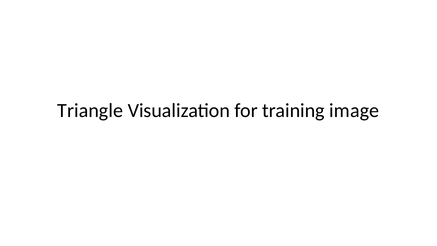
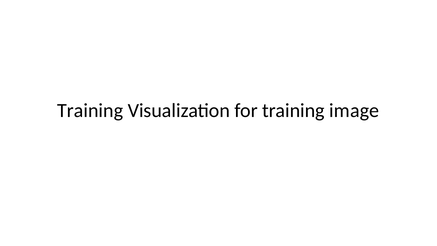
Triangle: Triangle -> Training (90, 110)
